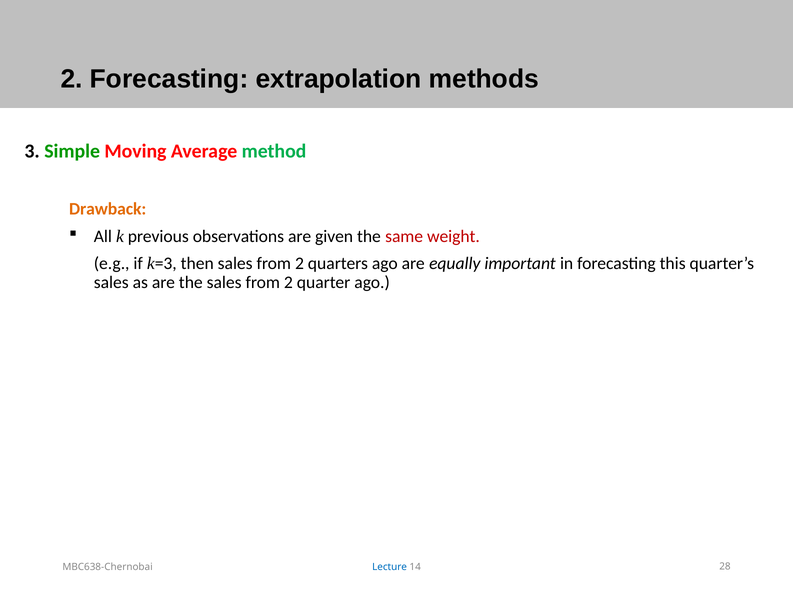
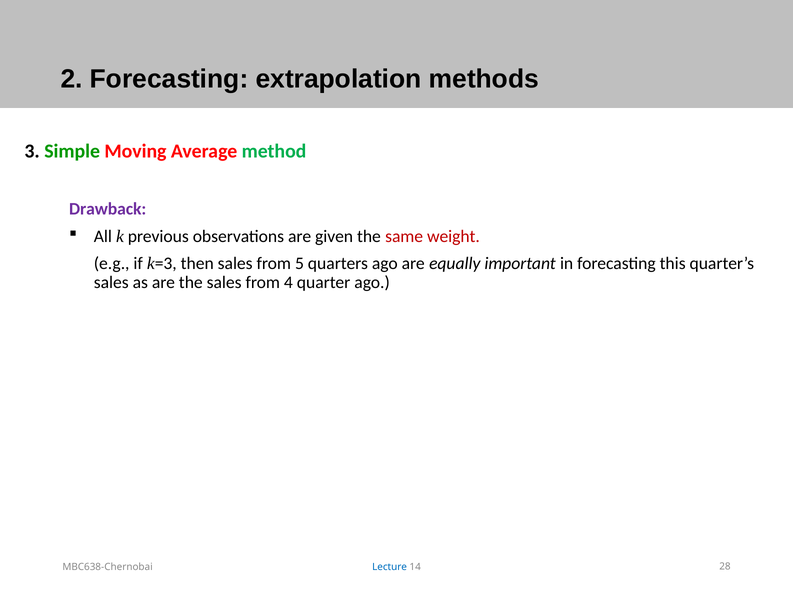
Drawback colour: orange -> purple (108, 209)
then sales from 2: 2 -> 5 (300, 264)
the sales from 2: 2 -> 4 (288, 283)
